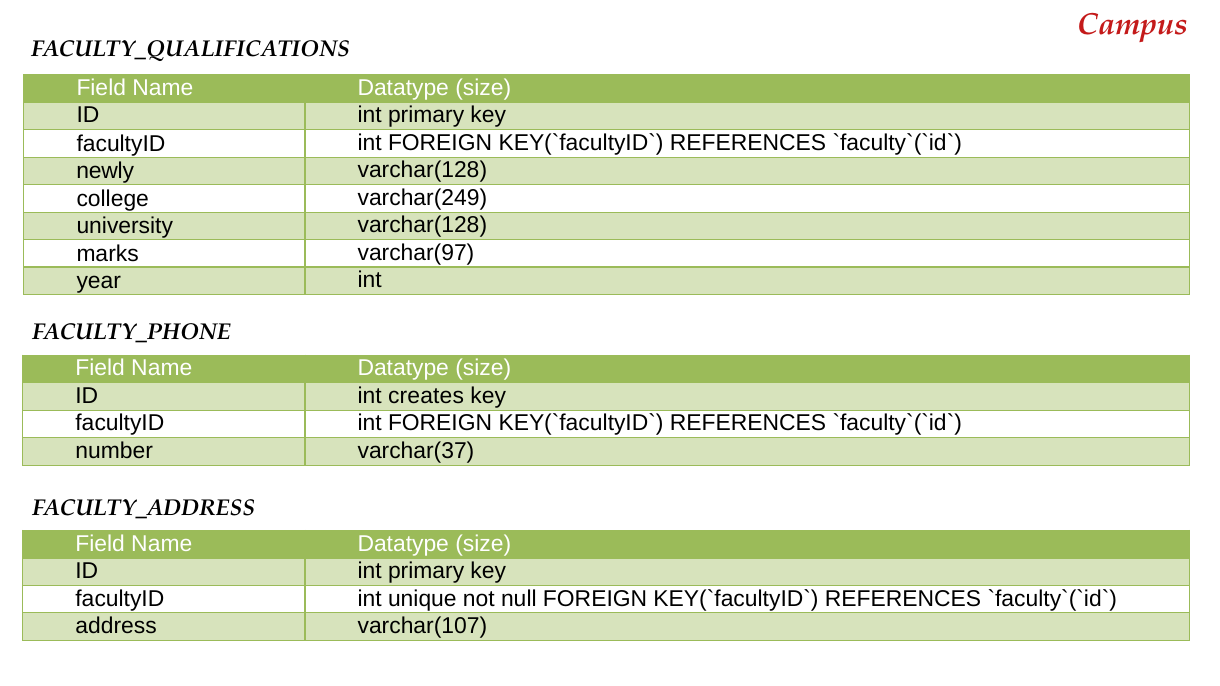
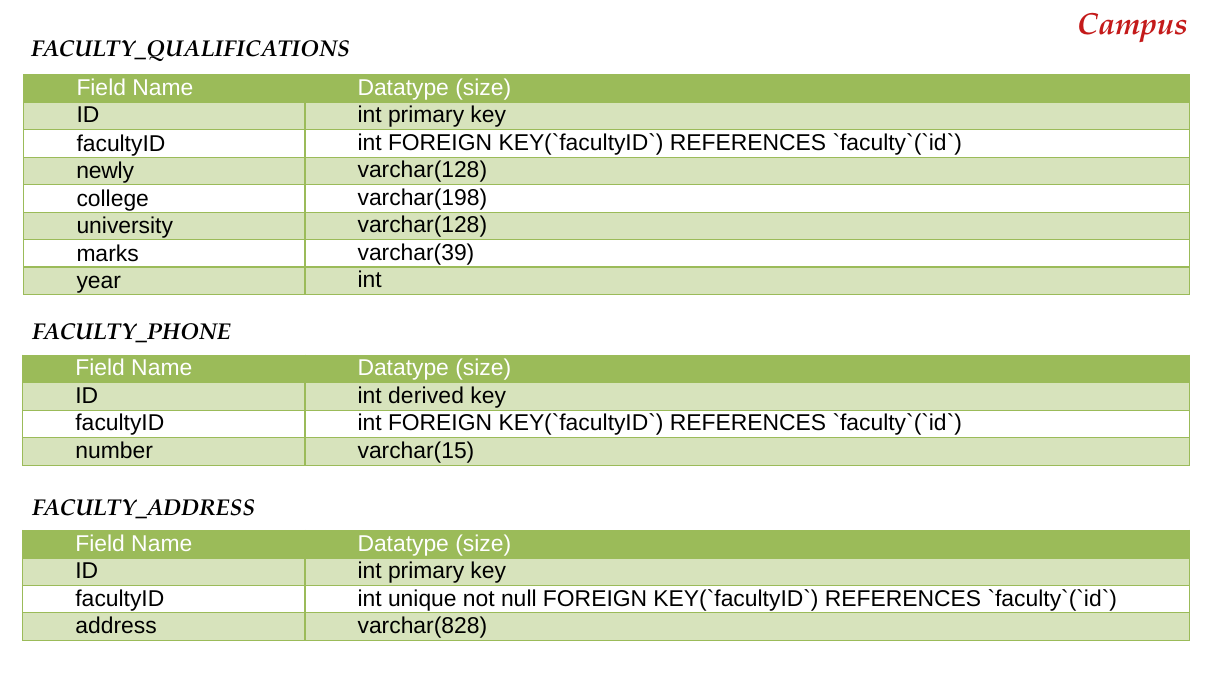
varchar(249: varchar(249 -> varchar(198 (422, 198)
varchar(97: varchar(97 -> varchar(39 (416, 253)
creates: creates -> derived (426, 396)
varchar(37: varchar(37 -> varchar(15 (416, 451)
varchar(107: varchar(107 -> varchar(828 (422, 626)
